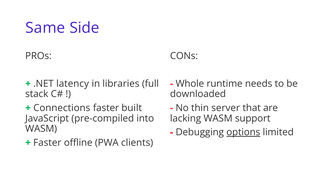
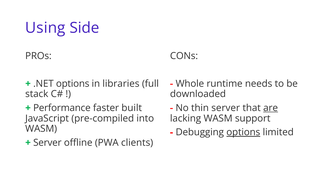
Same: Same -> Using (45, 28)
.NET latency: latency -> options (73, 84)
Connections: Connections -> Performance (62, 108)
are underline: none -> present (271, 108)
Faster: Faster -> Server (47, 143)
